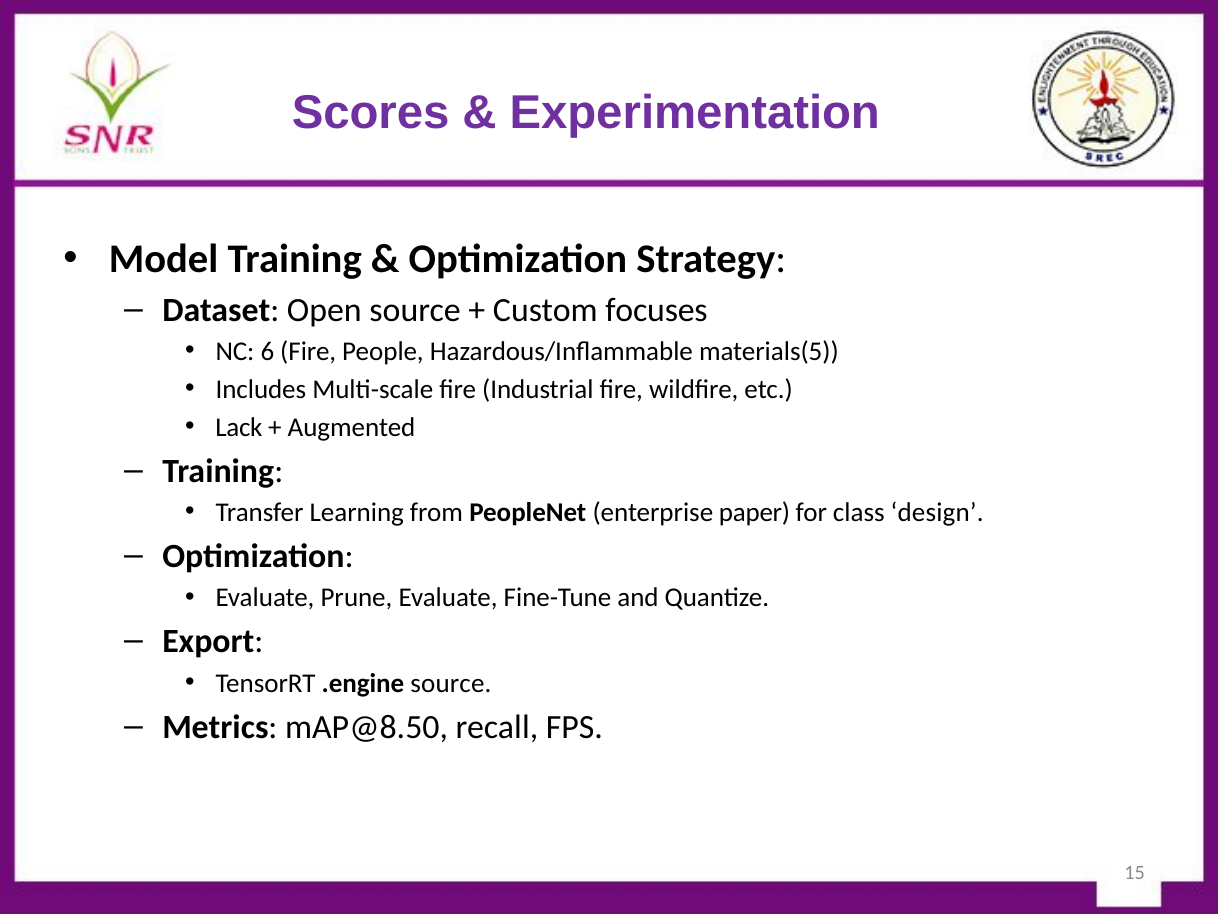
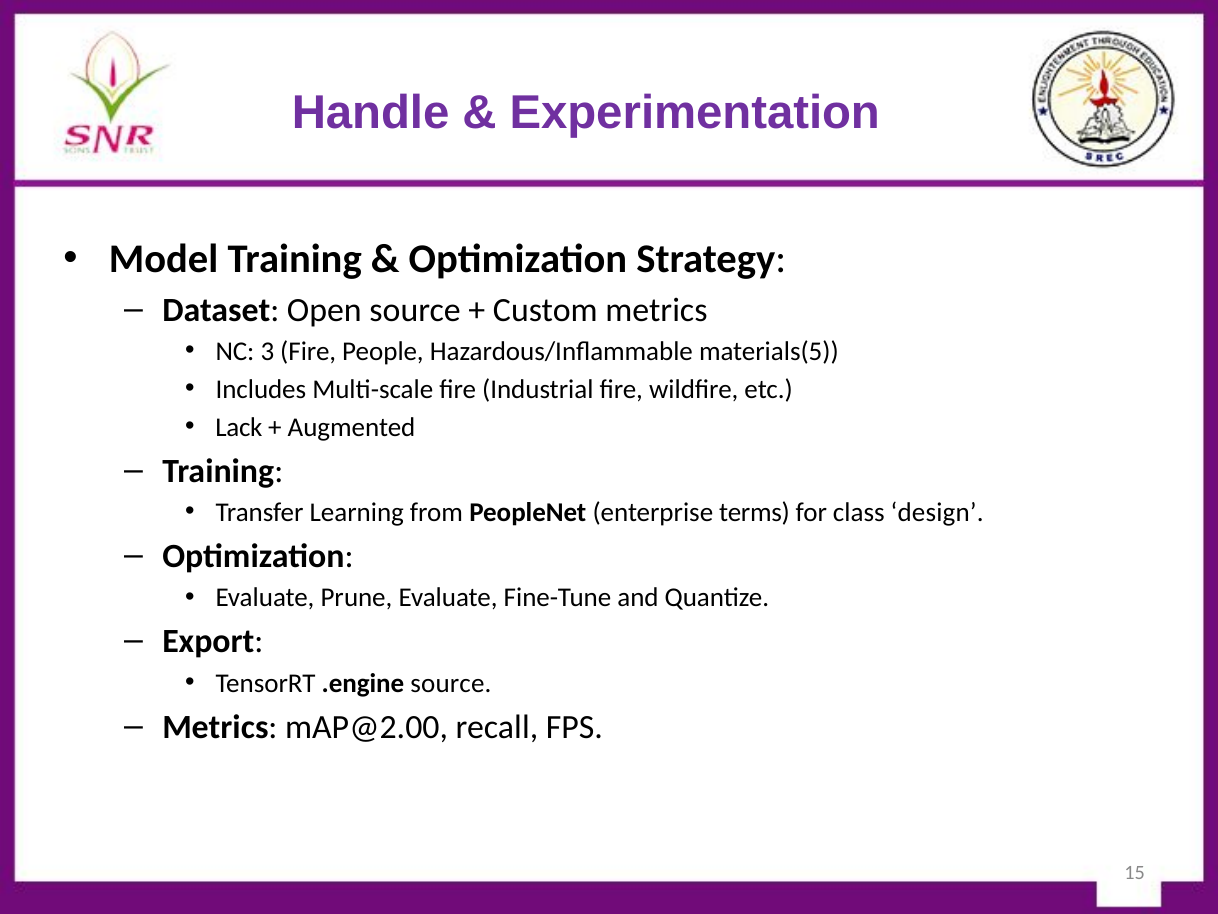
Scores: Scores -> Handle (371, 113)
Custom focuses: focuses -> metrics (656, 310)
6: 6 -> 3 (267, 351)
paper: paper -> terms (754, 512)
mAP@8.50: mAP@8.50 -> mAP@2.00 (367, 727)
